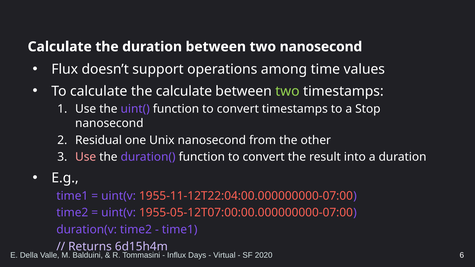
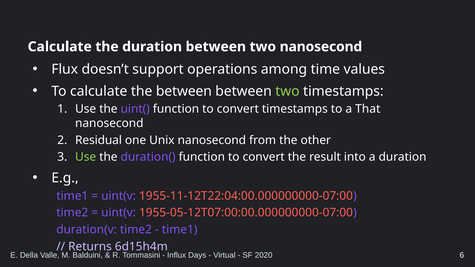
the calculate: calculate -> between (184, 91)
Stop: Stop -> That (368, 109)
Use colour: pink -> light green (86, 157)
